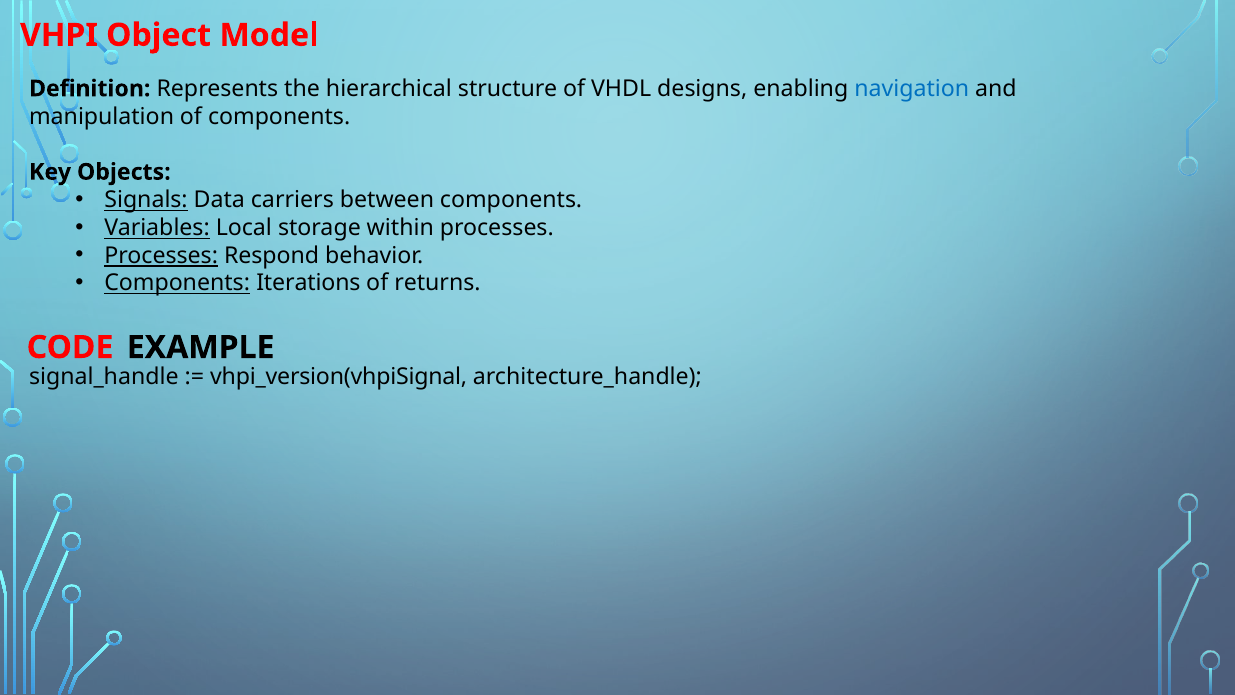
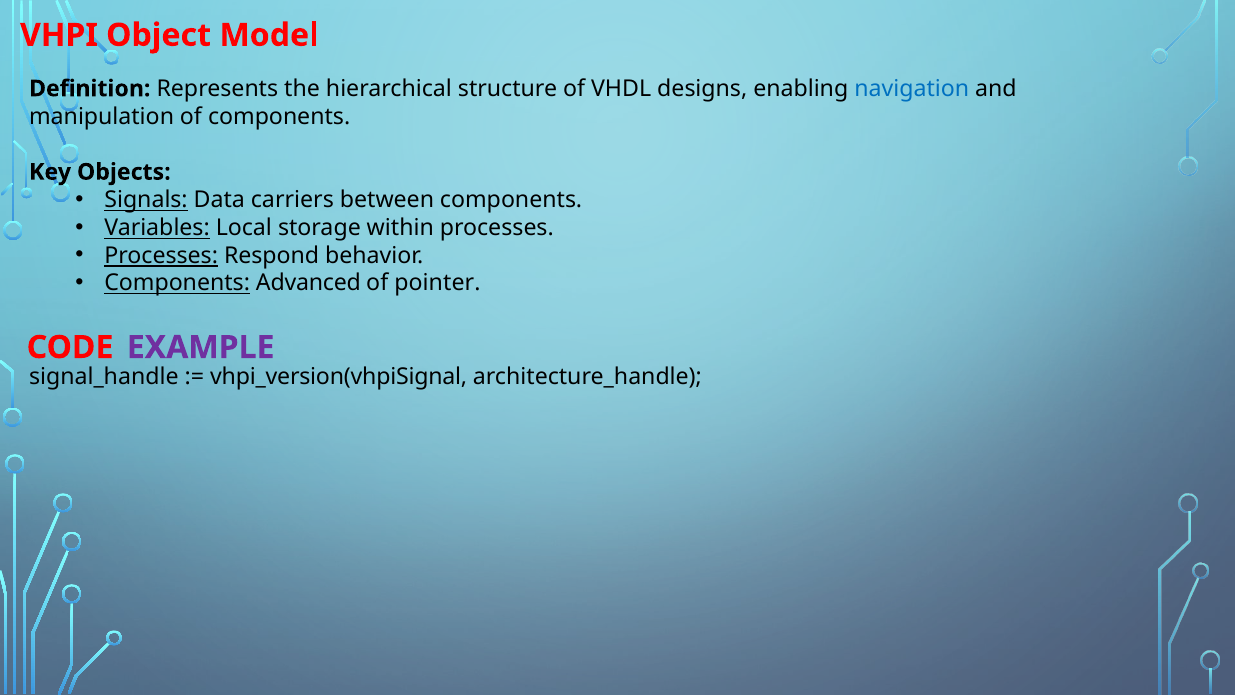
Iterations: Iterations -> Advanced (308, 283)
returns: returns -> pointer (437, 283)
EXAMPLE colour: black -> purple (201, 347)
